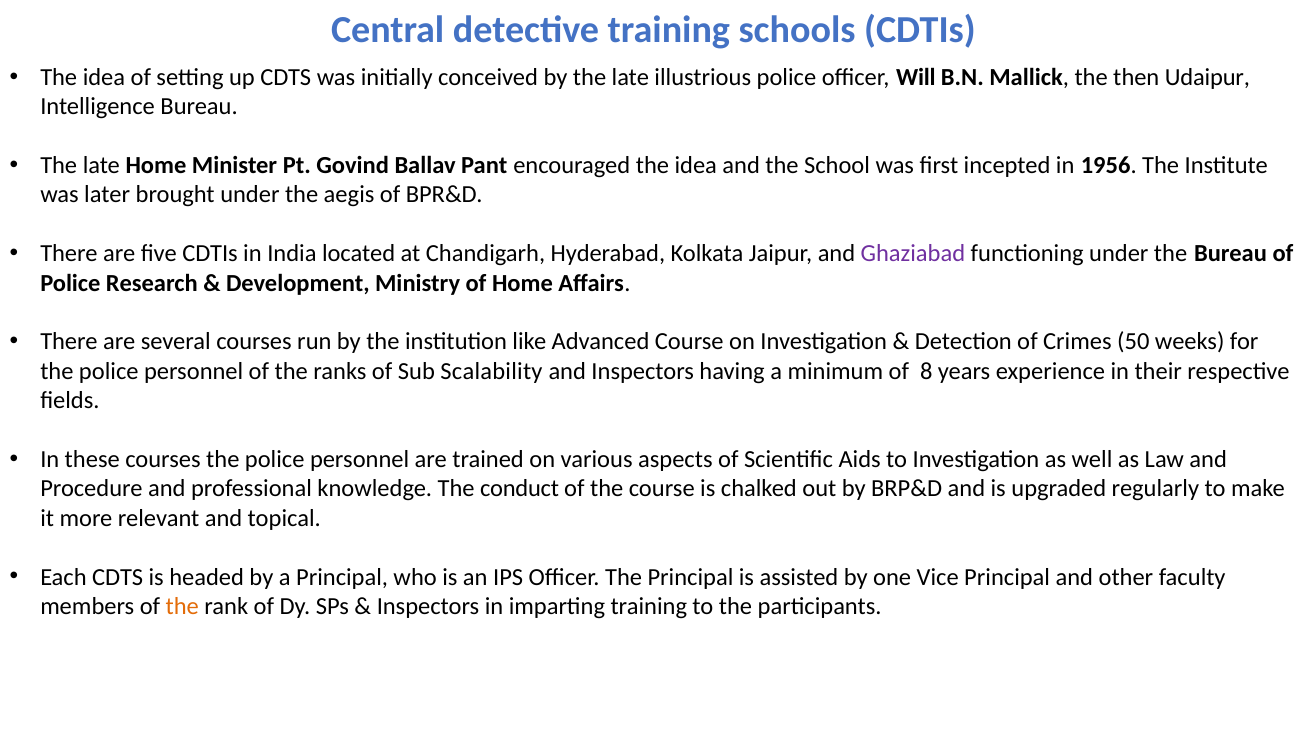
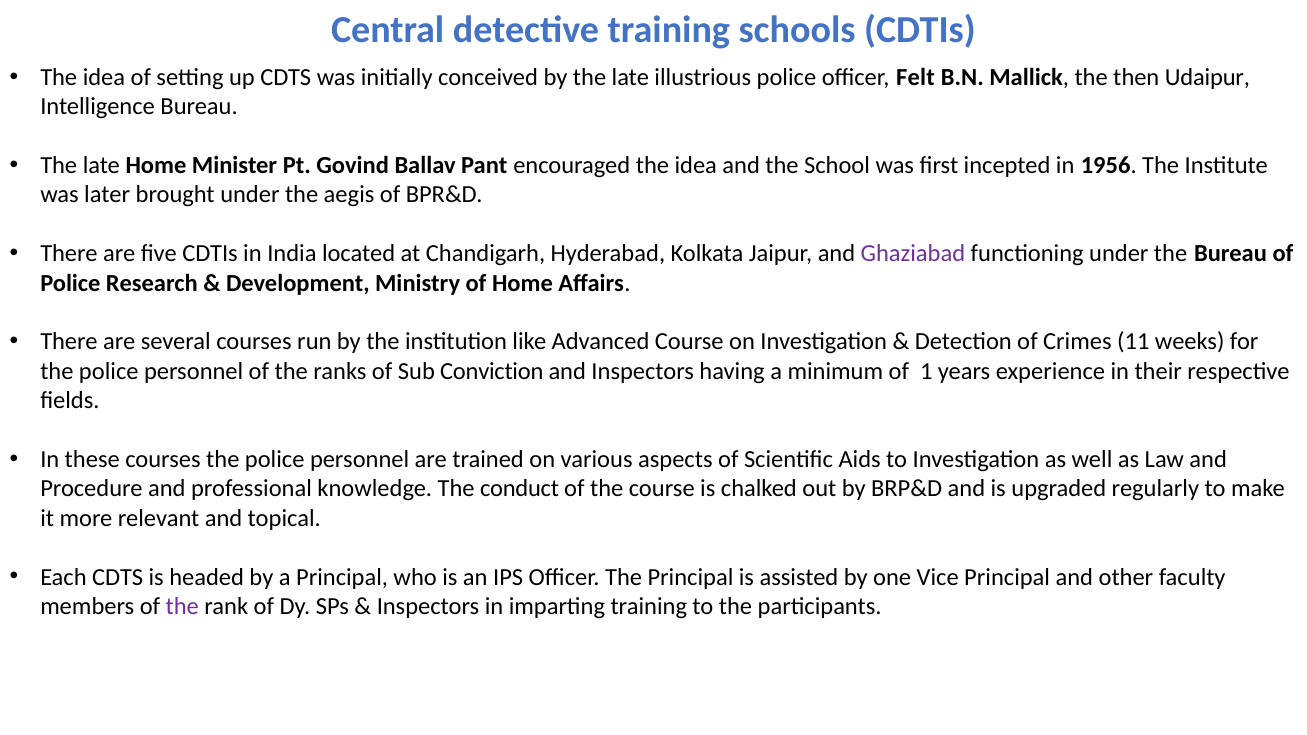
Will: Will -> Felt (916, 77)
50: 50 -> 11 (1133, 342)
Scalability: Scalability -> Conviction (492, 371)
8: 8 -> 1 (926, 371)
the colour: orange -> purple (182, 607)
